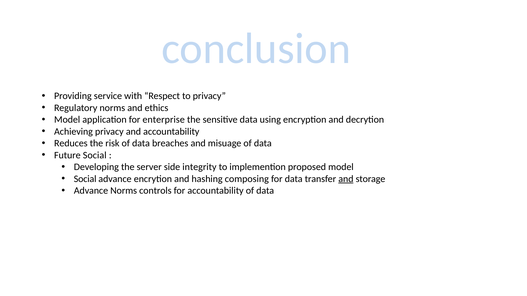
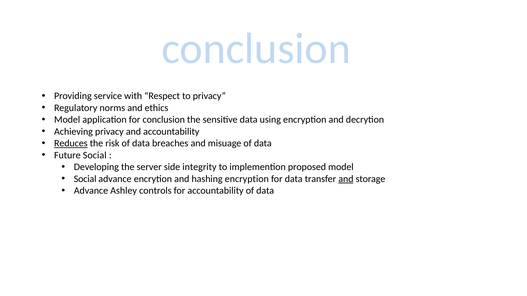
for enterprise: enterprise -> conclusion (164, 120)
Reduces underline: none -> present (71, 144)
hashing composing: composing -> encryption (247, 179)
Advance Norms: Norms -> Ashley (124, 191)
